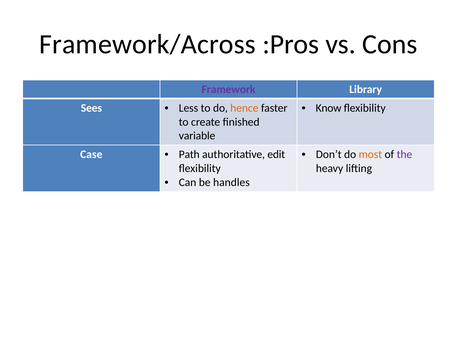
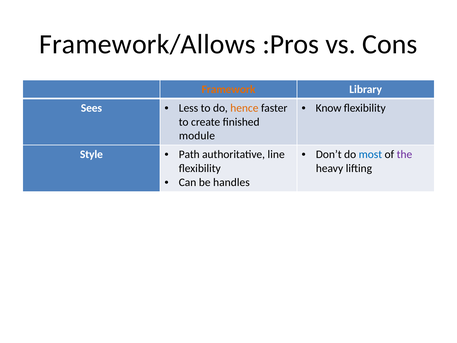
Framework/Across: Framework/Across -> Framework/Allows (148, 44)
Framework colour: purple -> orange (229, 89)
variable: variable -> module (197, 136)
most colour: orange -> blue (370, 154)
Case: Case -> Style (91, 154)
edit: edit -> line (276, 154)
